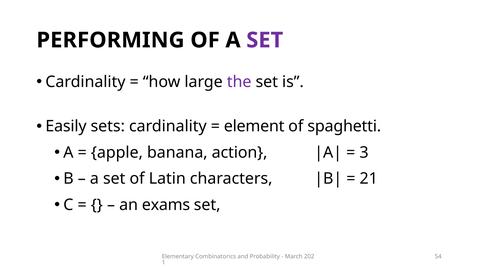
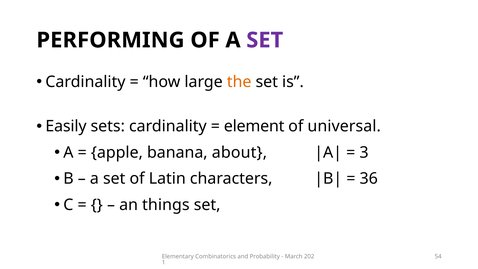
the colour: purple -> orange (239, 82)
spaghetti: spaghetti -> universal (344, 126)
action: action -> about (239, 152)
21: 21 -> 36 (369, 179)
exams: exams -> things (166, 205)
